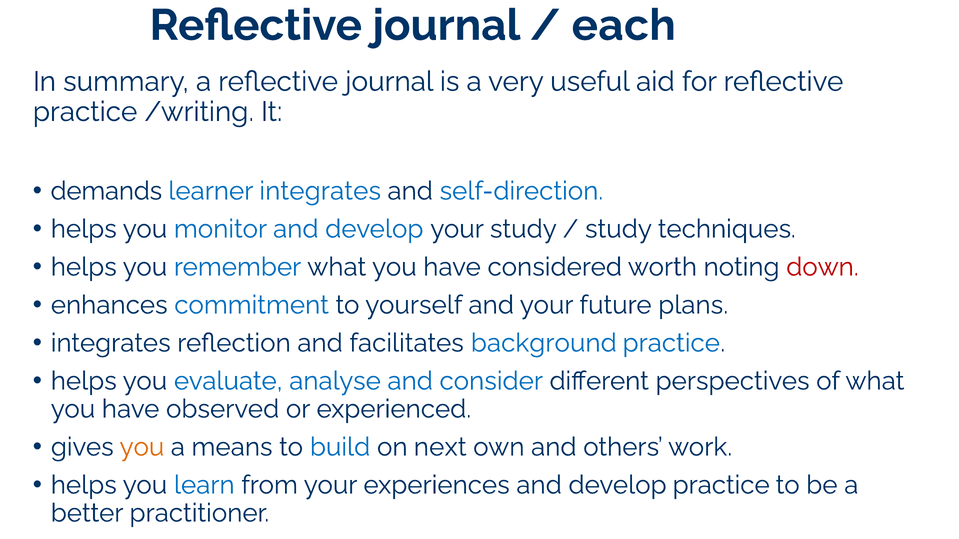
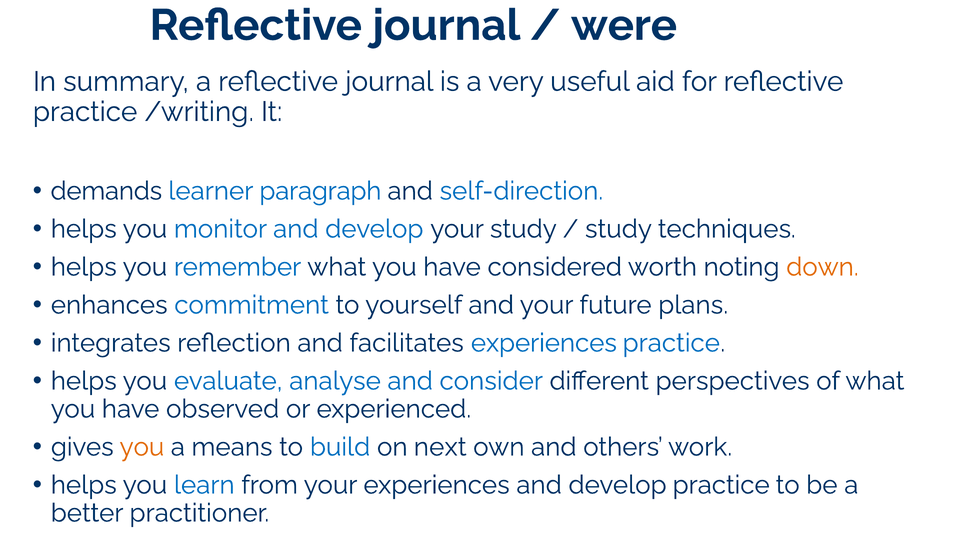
each: each -> were (624, 25)
learner integrates: integrates -> paragraph (320, 191)
down colour: red -> orange (822, 267)
facilitates background: background -> experiences (544, 343)
